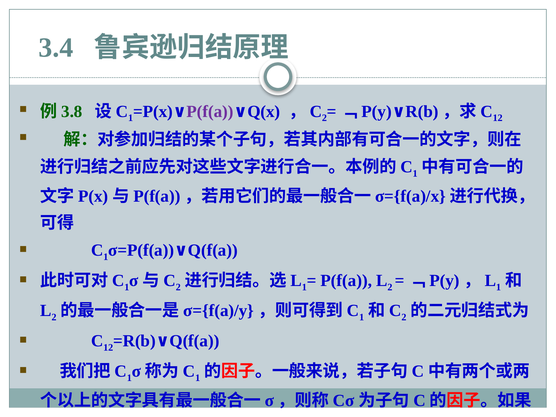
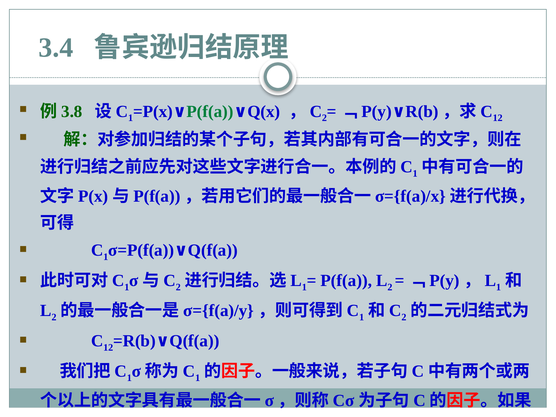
P(f(a colour: purple -> green (210, 111)
